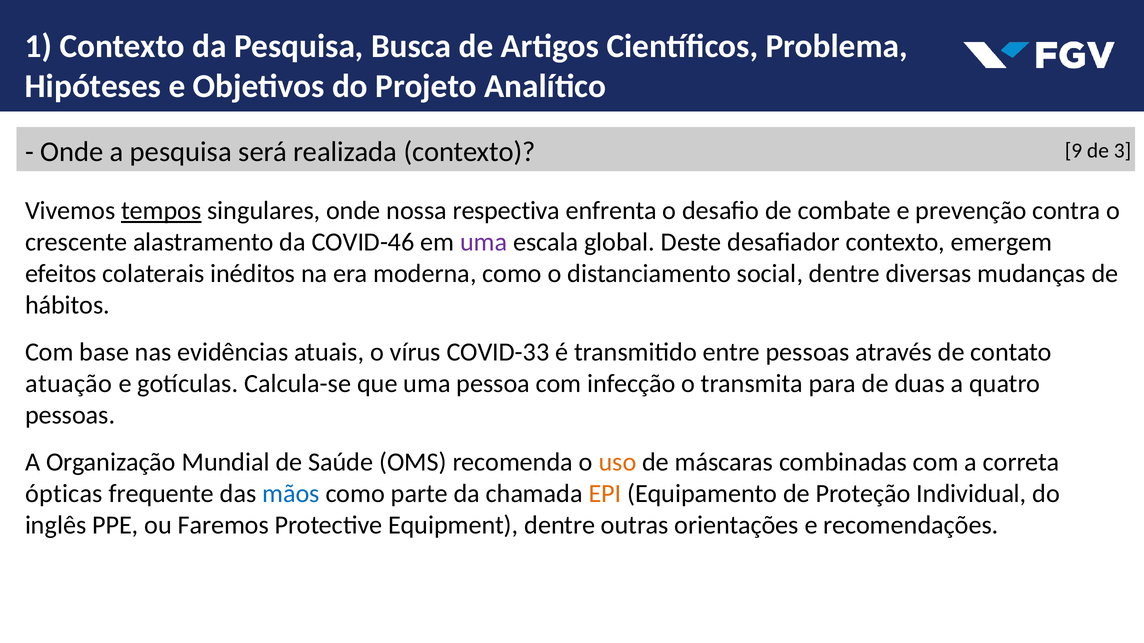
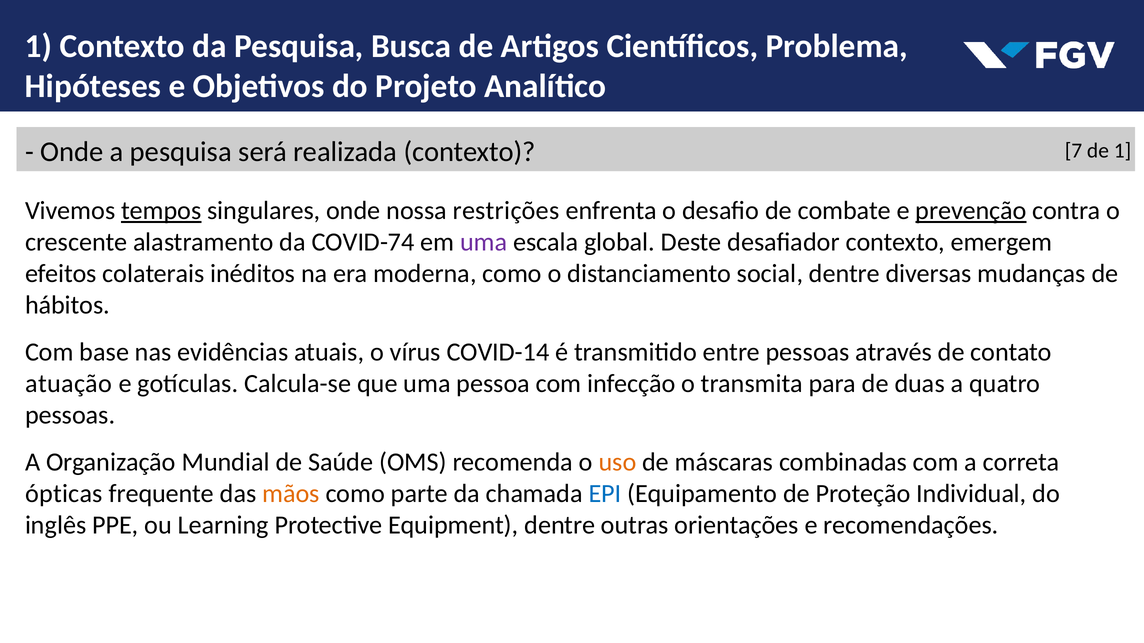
9: 9 -> 7 (1074, 151)
de 3: 3 -> 1 (1123, 151)
respectiva: respectiva -> restrições (506, 211)
prevenção underline: none -> present (971, 211)
COVID-46: COVID-46 -> COVID-74 (363, 242)
COVID-33: COVID-33 -> COVID-14 (498, 352)
mãos colour: blue -> orange (291, 494)
EPI colour: orange -> blue (605, 494)
Faremos: Faremos -> Learning (223, 525)
